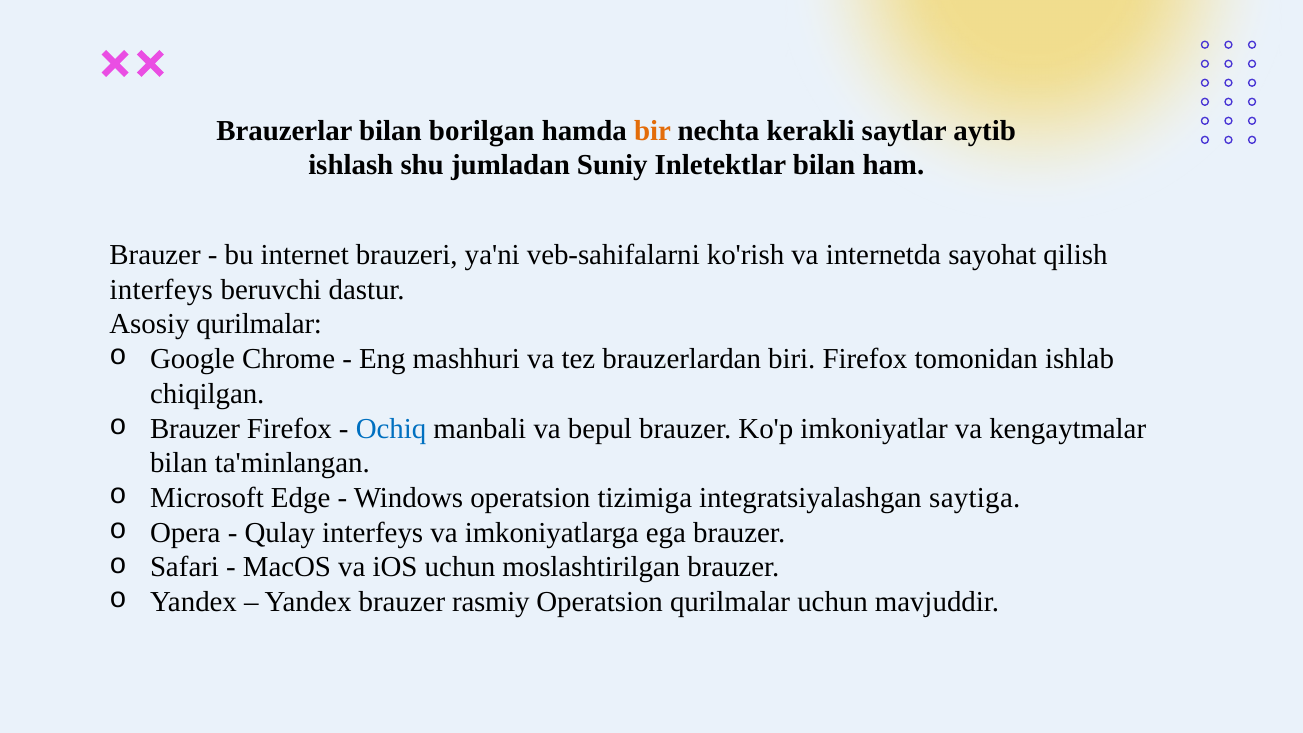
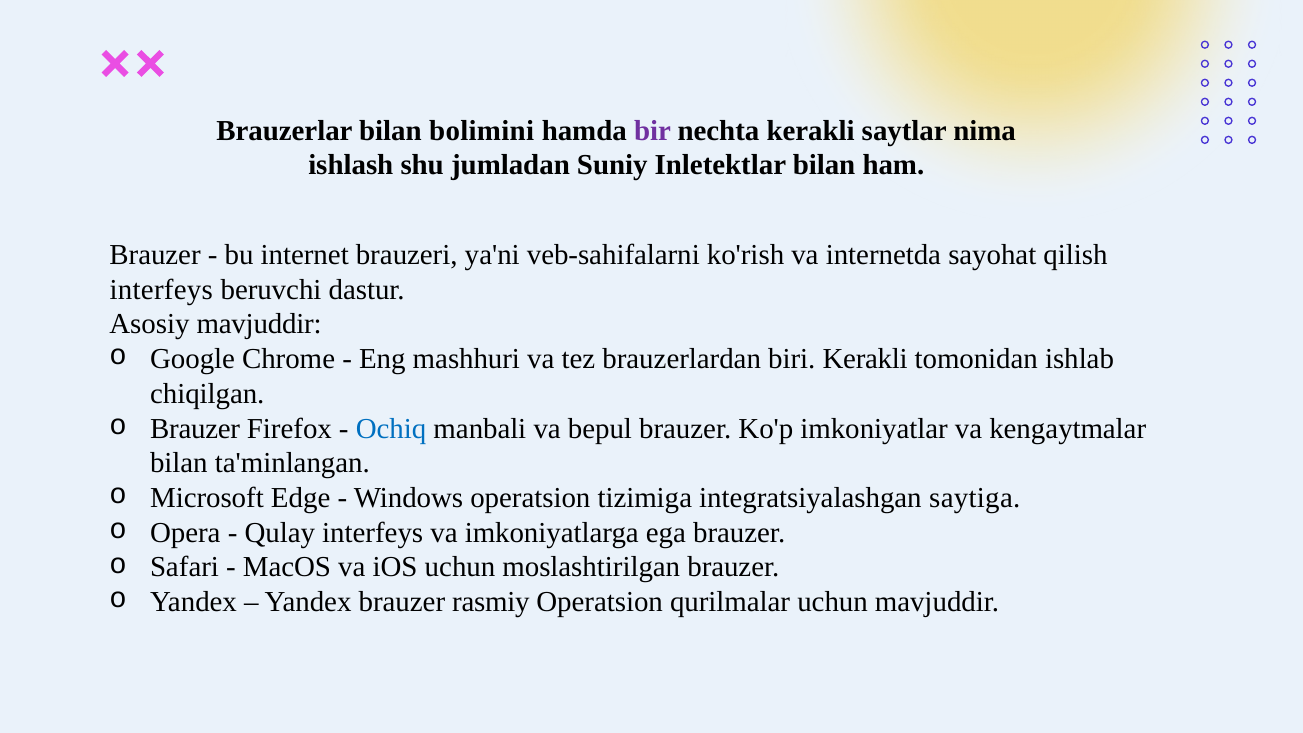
borilgan: borilgan -> bolimini (482, 131)
bir colour: orange -> purple (652, 131)
aytib: aytib -> nima (985, 131)
Asosiy qurilmalar: qurilmalar -> mavjuddir (259, 324)
biri Firefox: Firefox -> Kerakli (865, 359)
